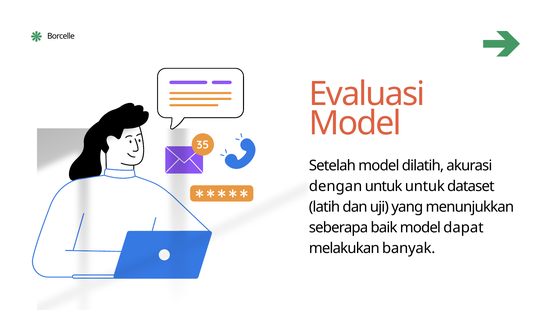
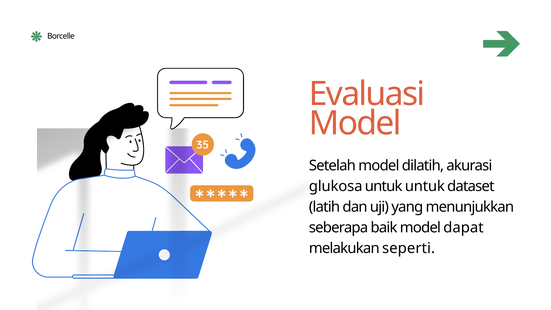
dengan: dengan -> glukosa (336, 186)
banyak: banyak -> seperti (409, 248)
